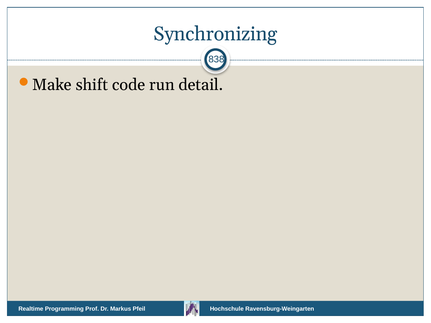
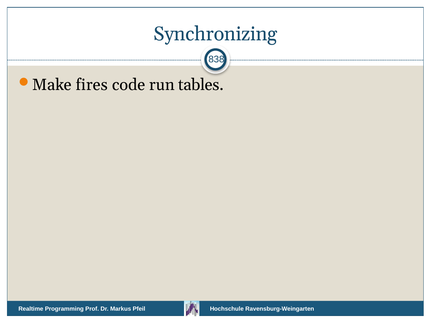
shift: shift -> fires (92, 85)
detail: detail -> tables (201, 85)
